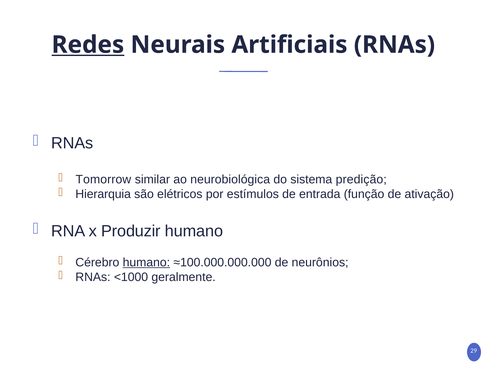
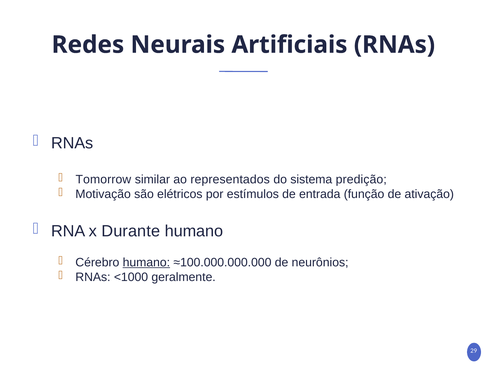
Redes underline: present -> none (88, 45)
neurobiológica: neurobiológica -> representados (230, 179)
Hierarquia: Hierarquia -> Motivação (103, 194)
Produzir: Produzir -> Durante (131, 231)
